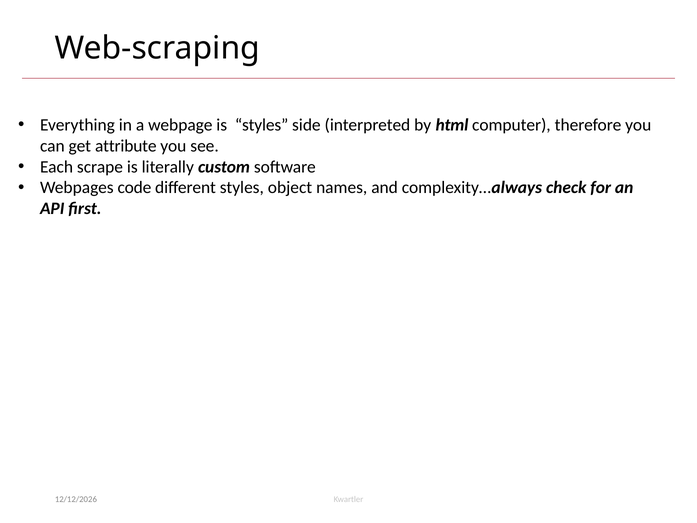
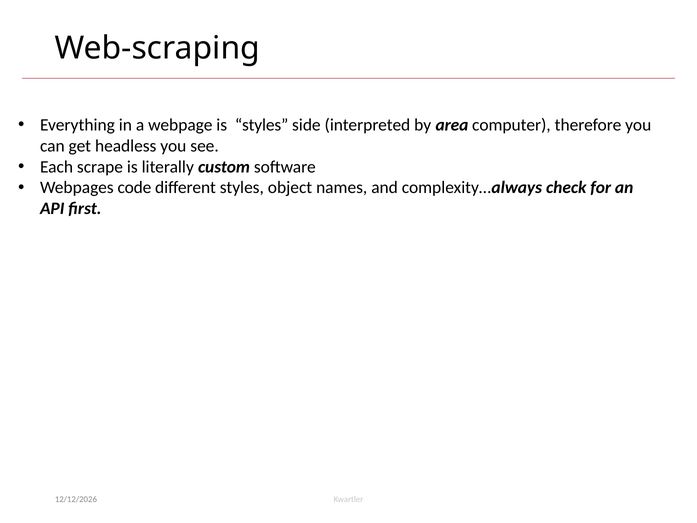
html: html -> area (452, 125)
attribute: attribute -> headless (126, 146)
